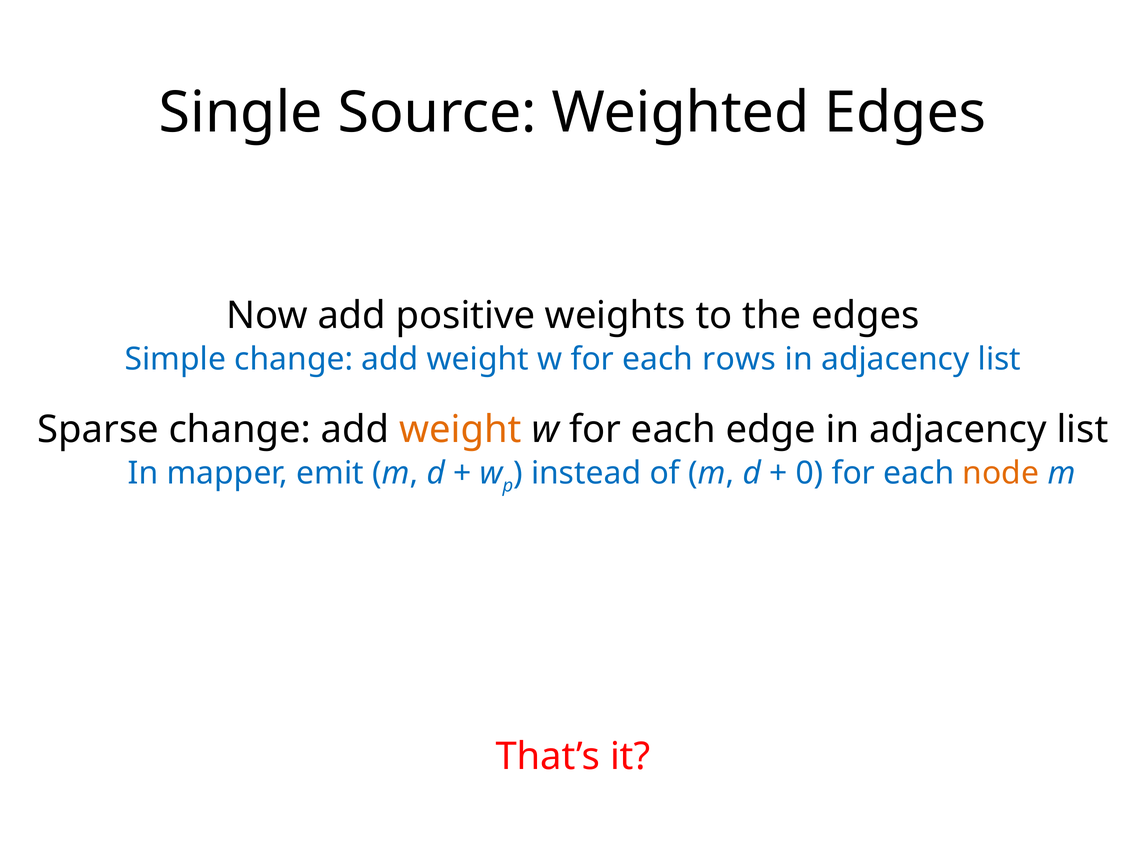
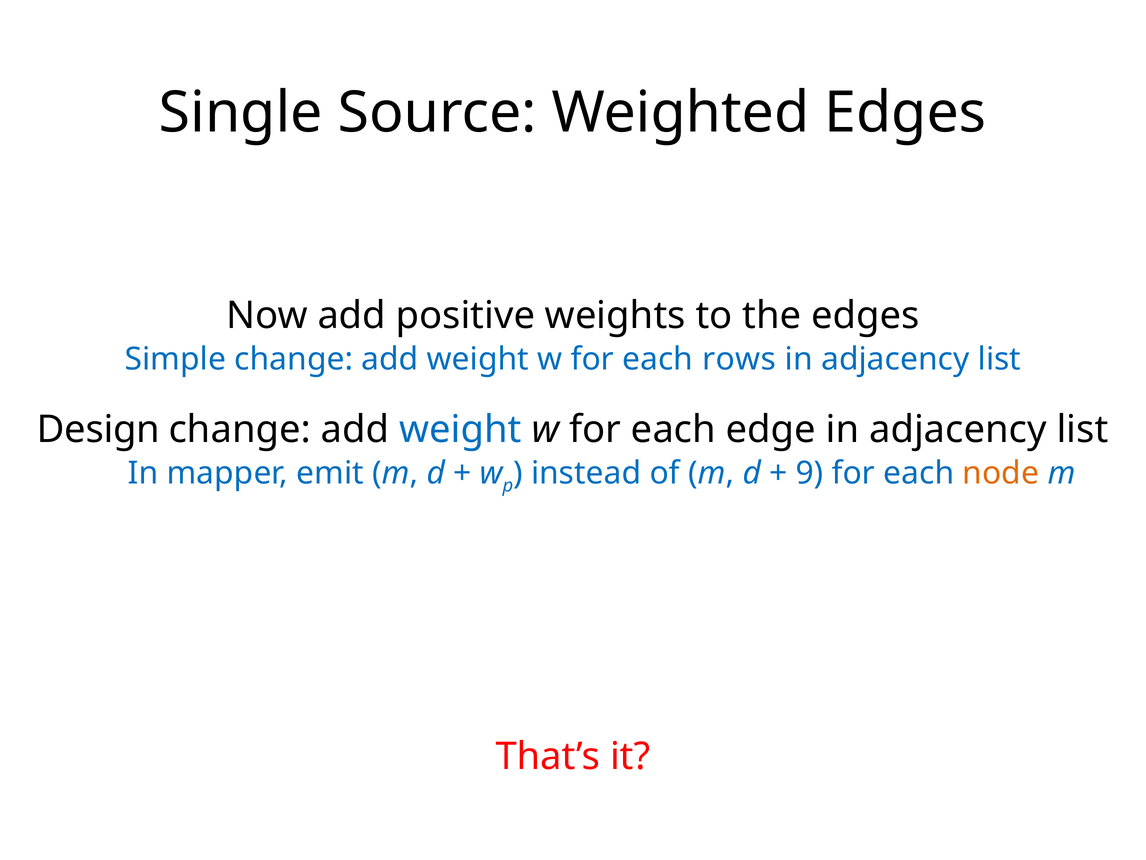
Sparse: Sparse -> Design (98, 430)
weight colour: orange -> blue (460, 430)
0: 0 -> 9 (809, 473)
